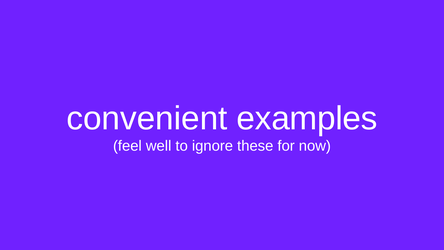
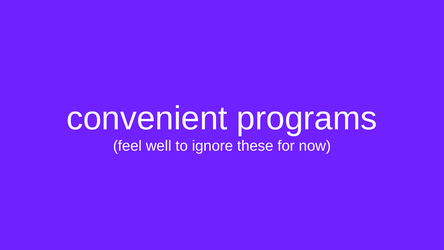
examples: examples -> programs (307, 118)
